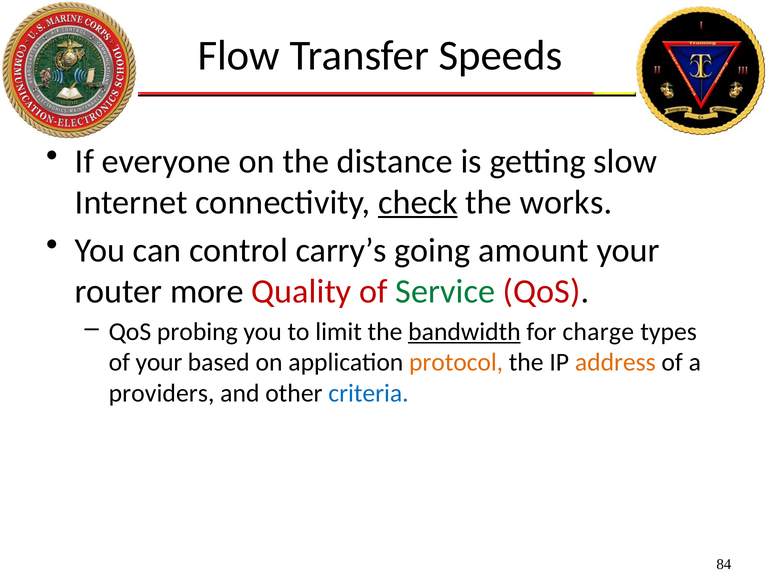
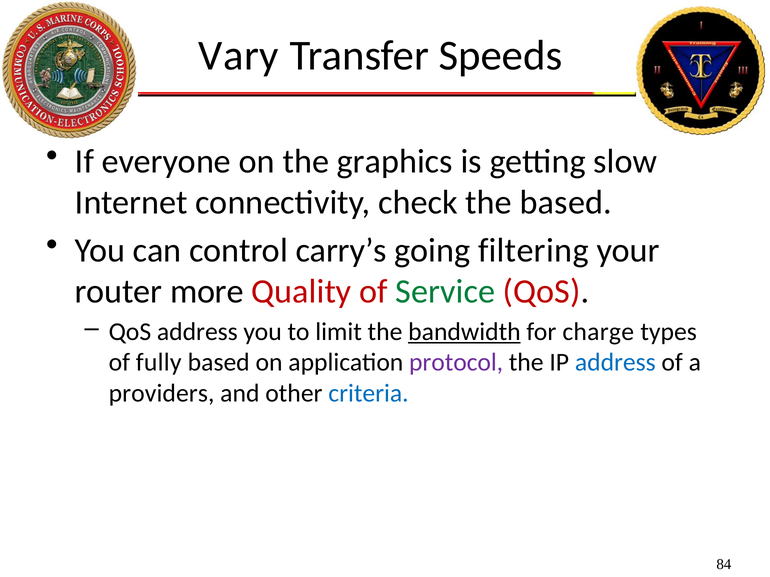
Flow: Flow -> Vary (239, 56)
distance: distance -> graphics (395, 161)
check underline: present -> none (418, 203)
the works: works -> based (566, 203)
amount: amount -> filtering (533, 250)
QoS probing: probing -> address (197, 332)
of your: your -> fully (159, 363)
protocol colour: orange -> purple (456, 363)
address colour: orange -> blue (615, 363)
